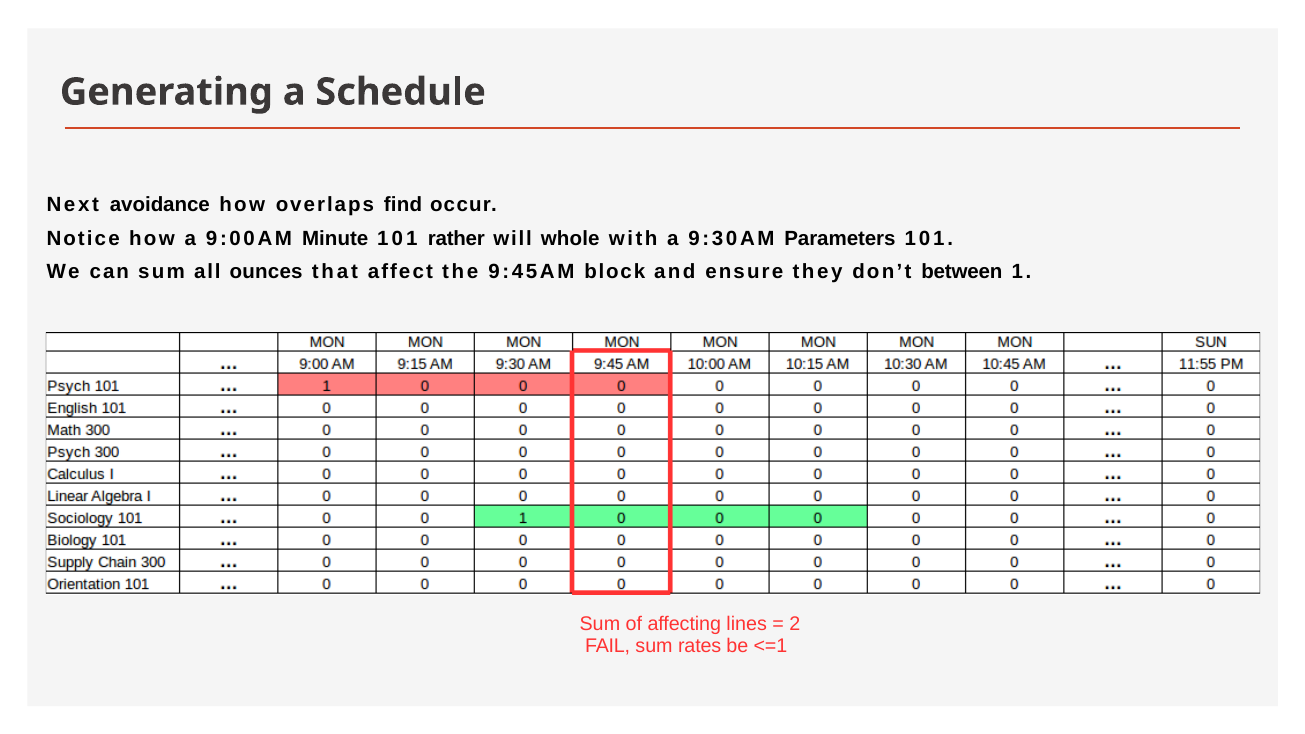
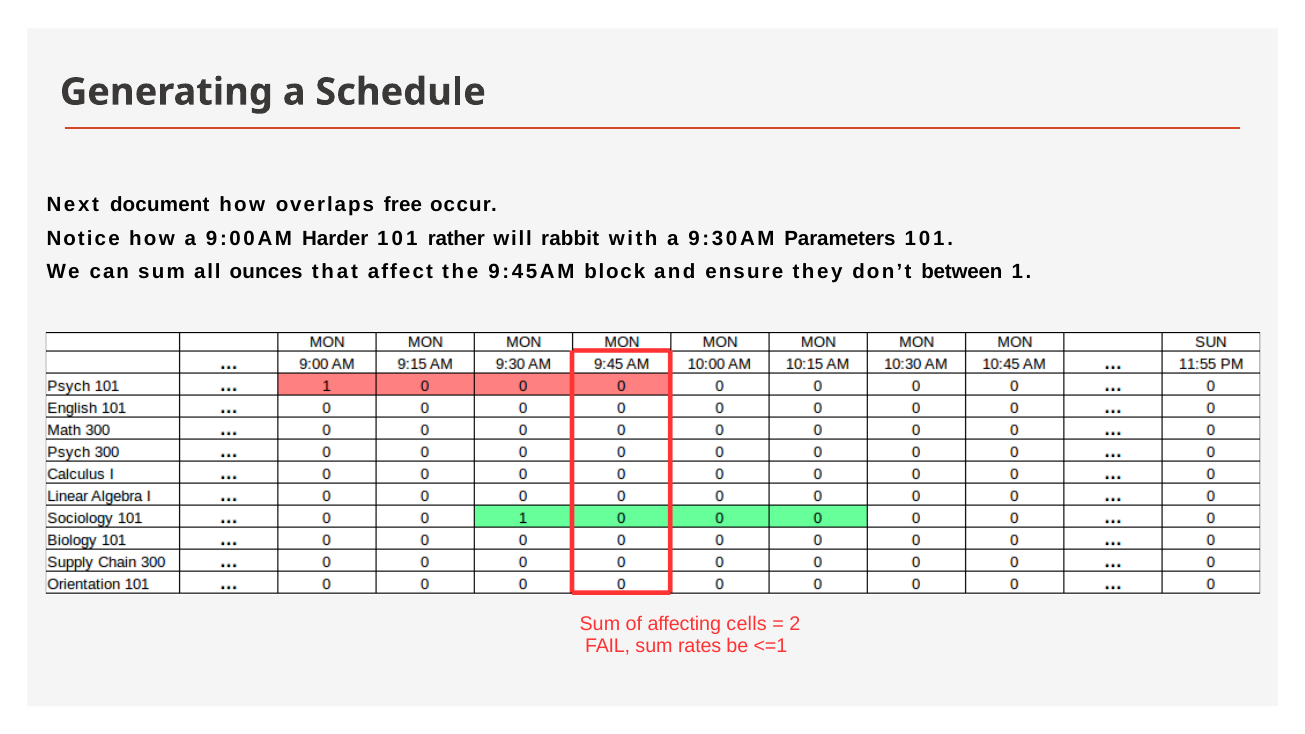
avoidance: avoidance -> document (160, 205)
find: find -> free (403, 205)
Minute: Minute -> Harder (335, 238)
whole: whole -> rabbit (570, 238)
lines: lines -> cells (747, 624)
